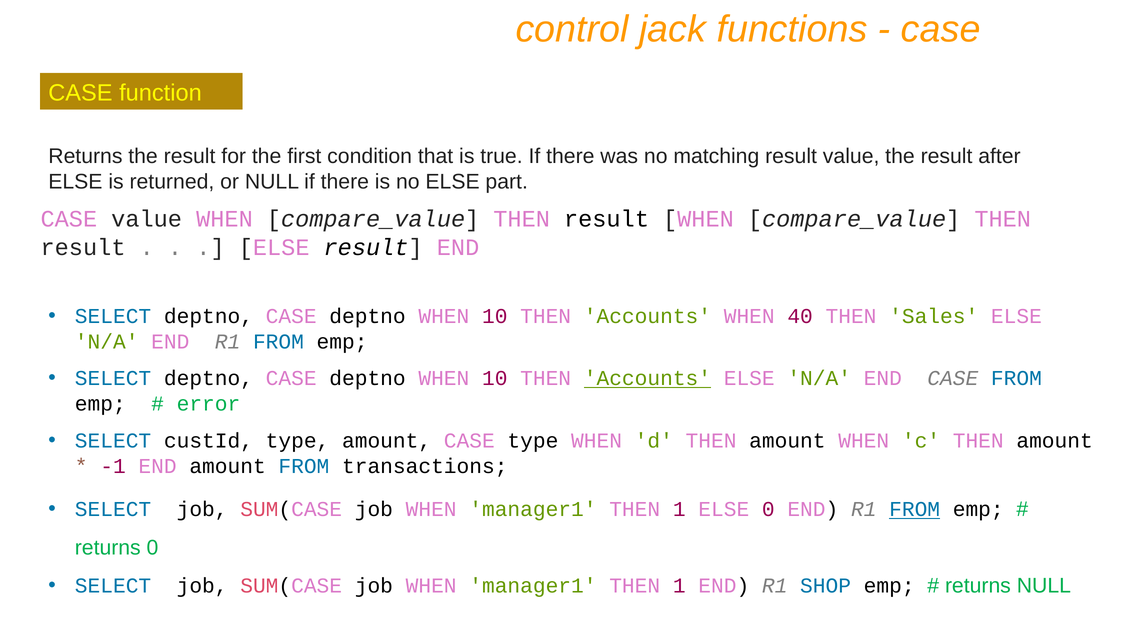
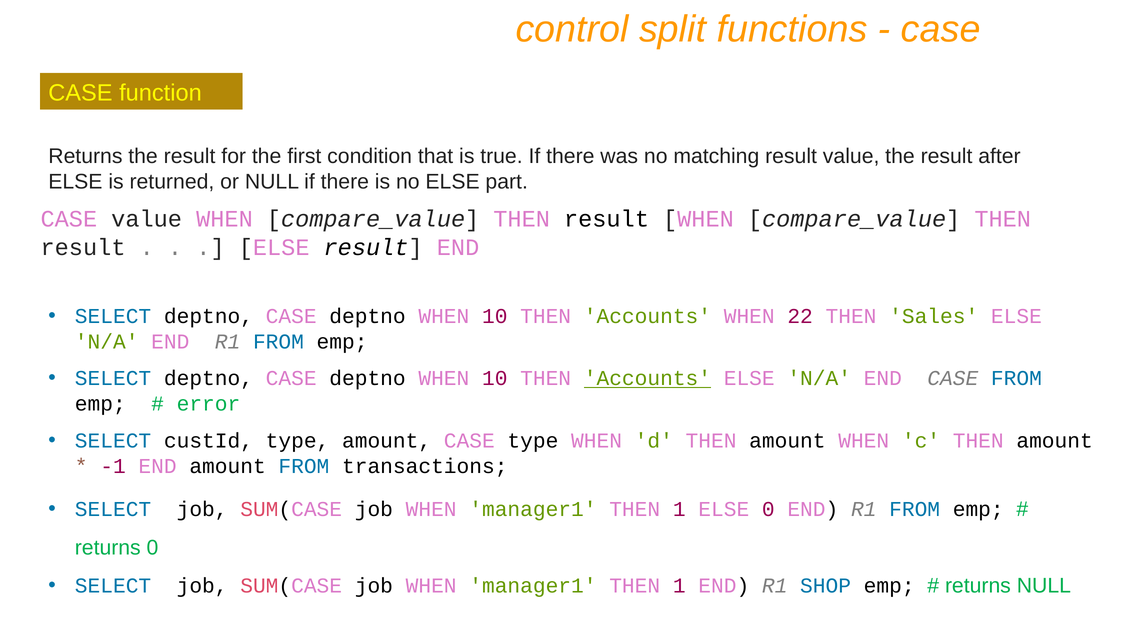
jack: jack -> split (673, 29)
40: 40 -> 22 (800, 316)
FROM underline: present -> none (915, 510)
